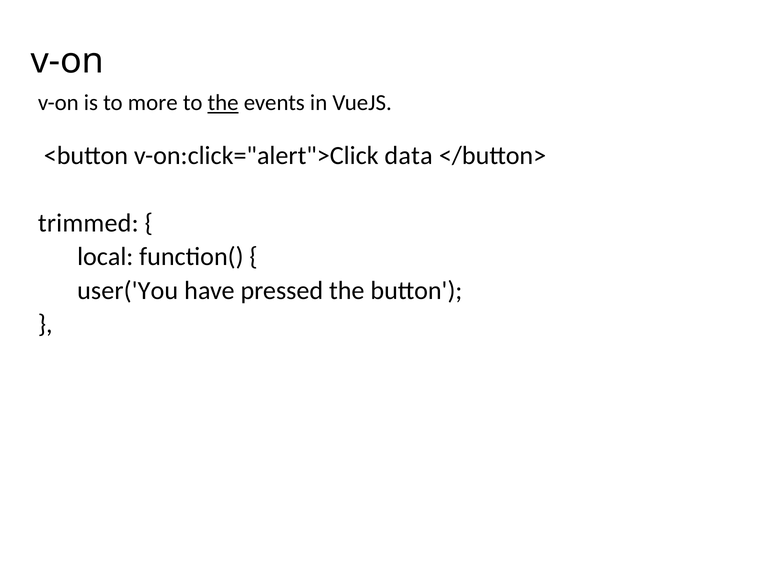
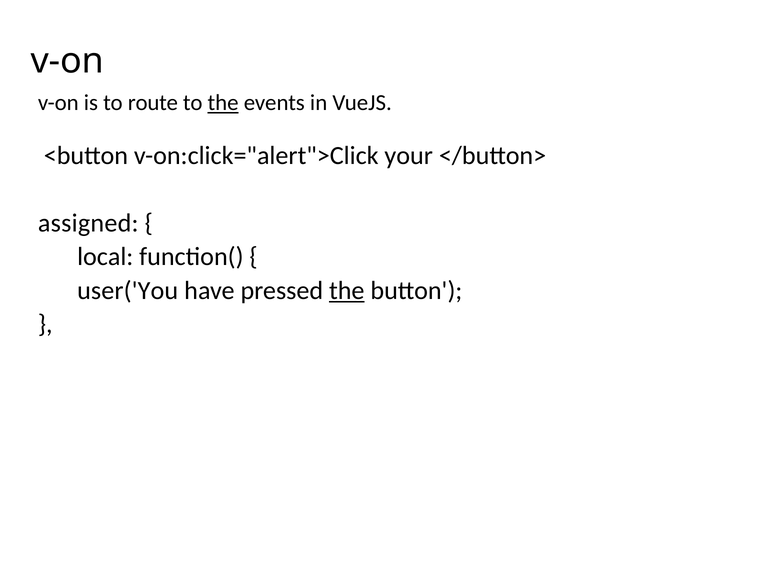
more: more -> route (153, 103)
data: data -> your (409, 156)
trimmed: trimmed -> assigned (88, 223)
the underline: none -> present (347, 290)
